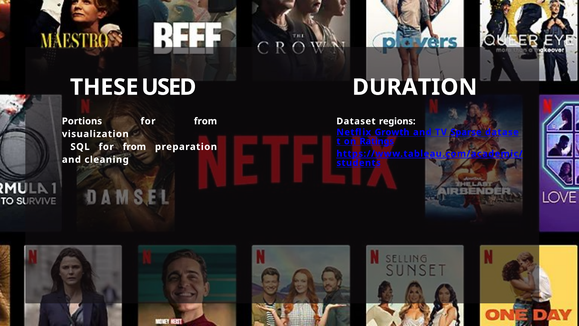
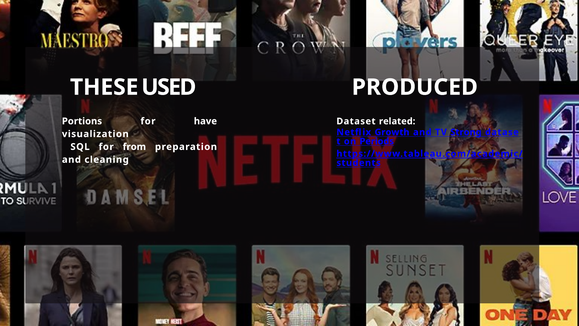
DURATION: DURATION -> PRODUCED (415, 87)
from: from -> have (205, 121)
regions: regions -> related (397, 121)
Sparse: Sparse -> Strong (466, 132)
Ratings: Ratings -> Periods (377, 141)
